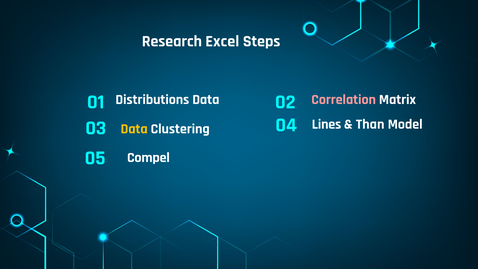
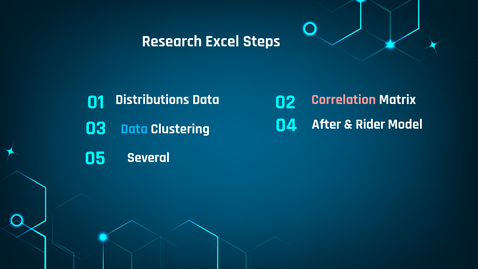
Lines: Lines -> After (326, 124)
Than: Than -> Rider (370, 124)
Data colour: yellow -> light blue (134, 129)
Compel: Compel -> Several (148, 158)
